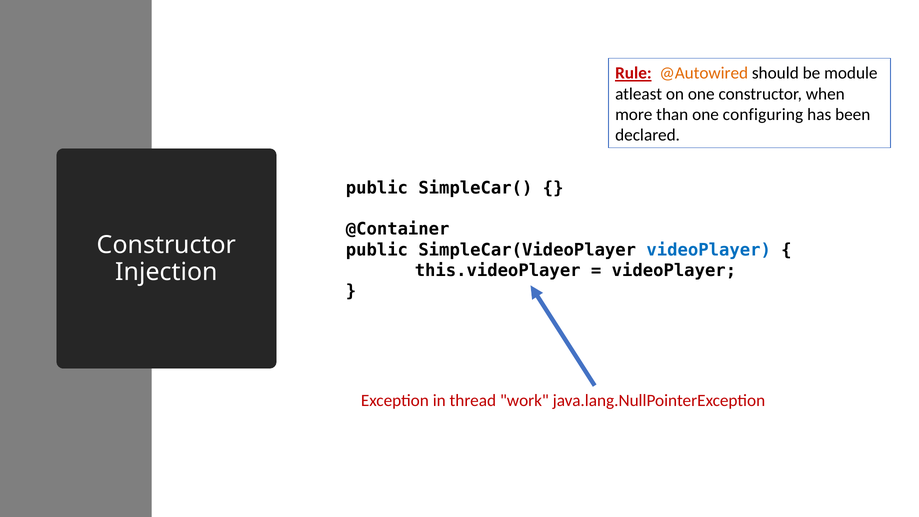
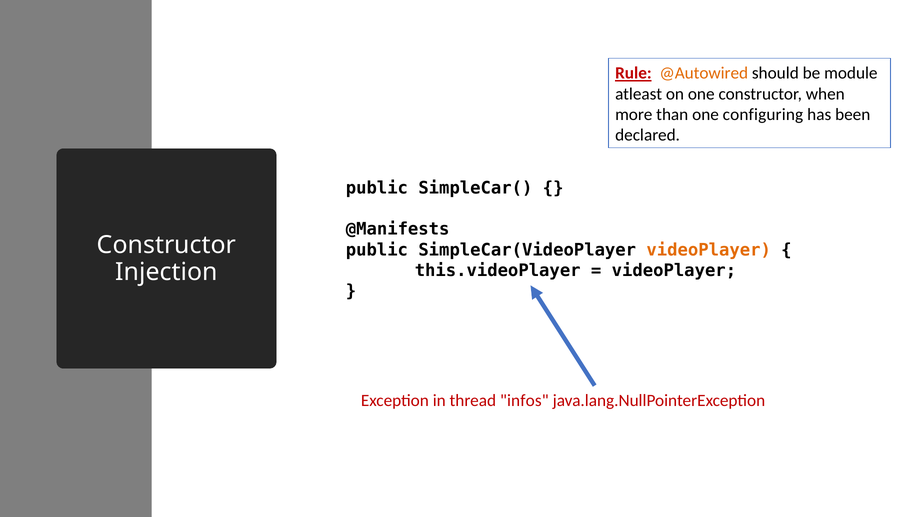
@Container: @Container -> @Manifests (398, 229)
videoPlayer colour: blue -> orange (709, 250)
work: work -> infos (524, 400)
